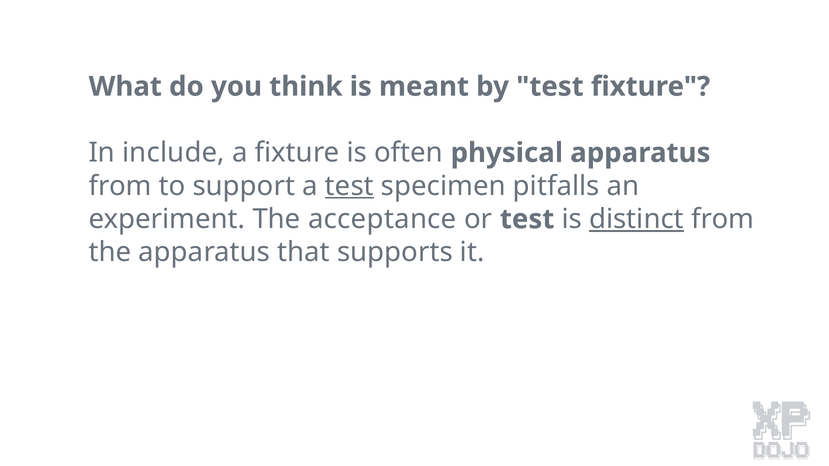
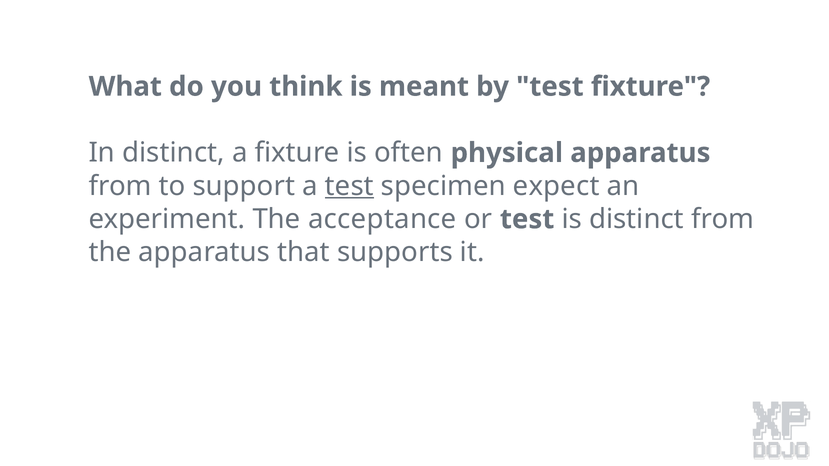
In include: include -> distinct (174, 153)
pitfalls: pitfalls -> expect (556, 186)
distinct underline: present -> none (637, 219)
